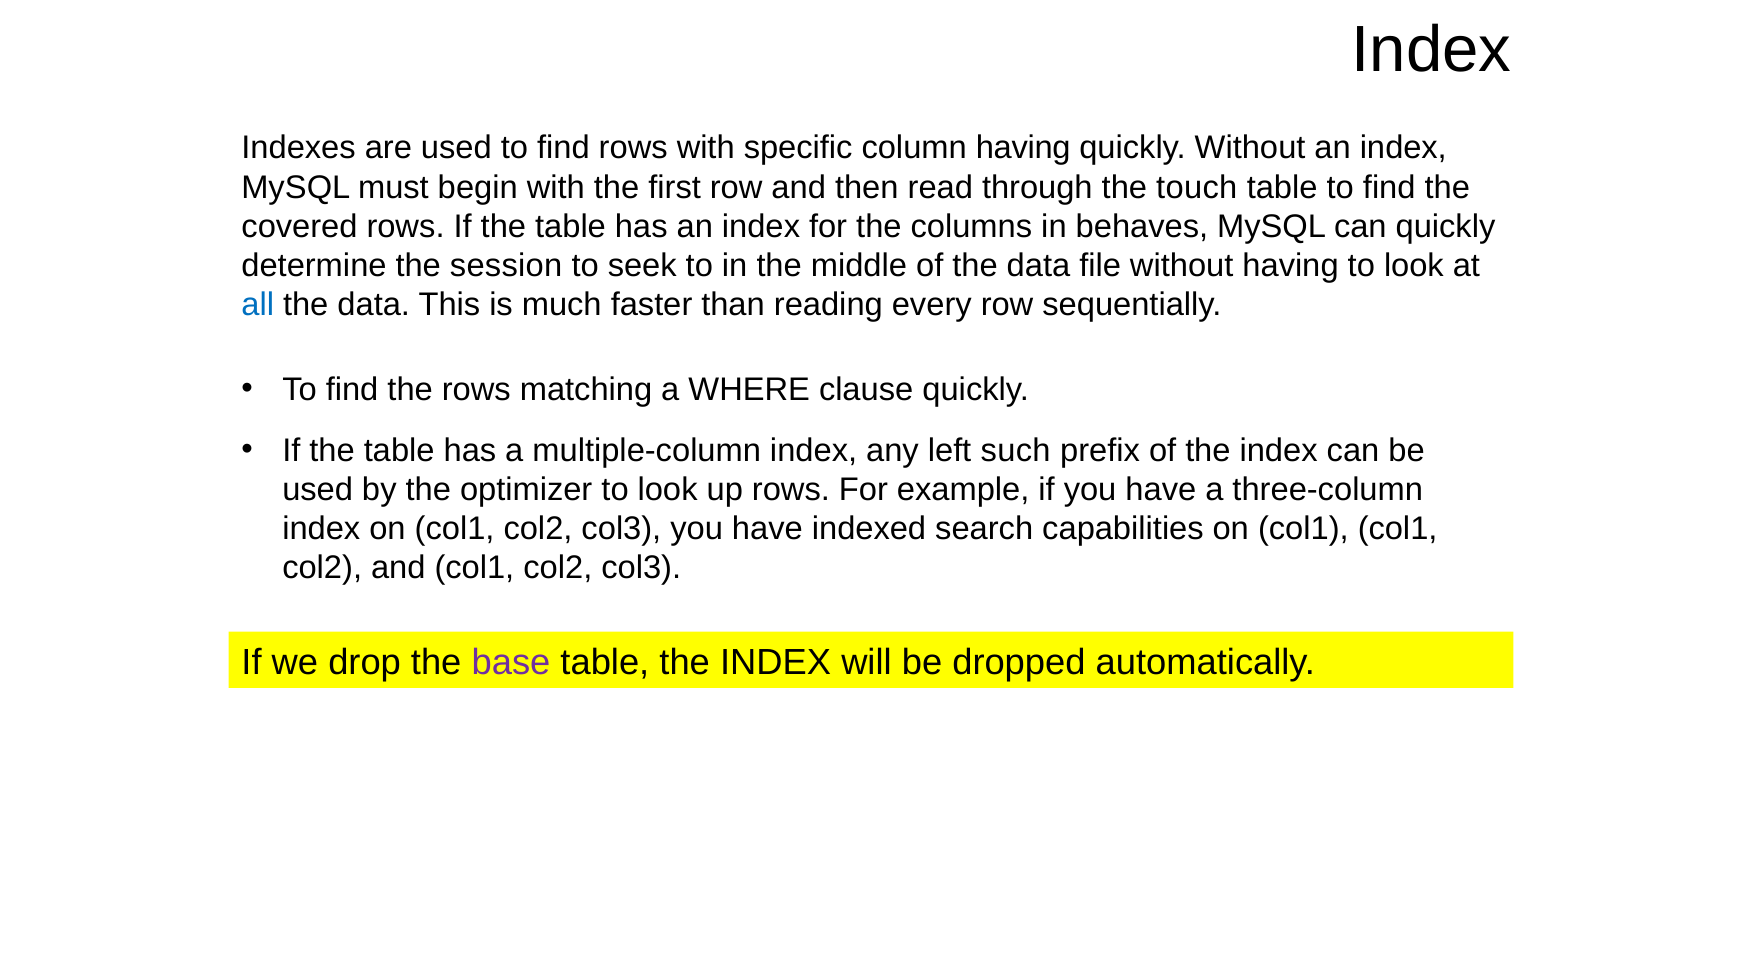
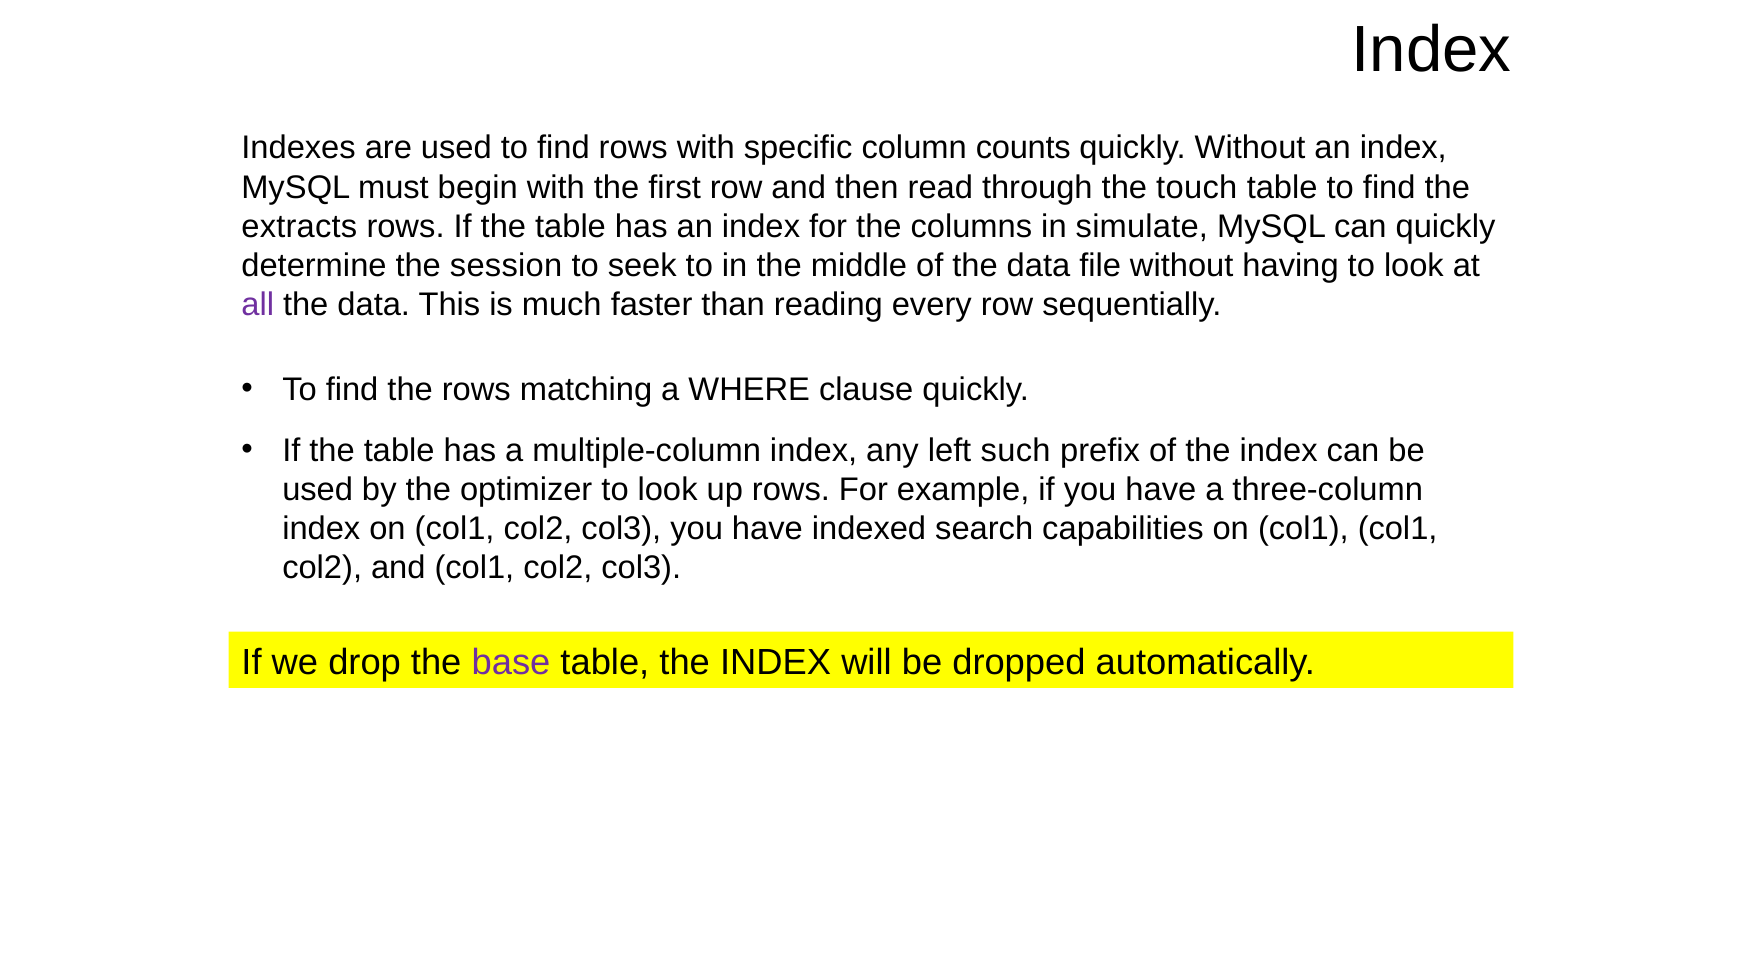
column having: having -> counts (1023, 148)
covered: covered -> extracts (299, 226)
behaves: behaves -> simulate (1142, 226)
all colour: blue -> purple (258, 305)
